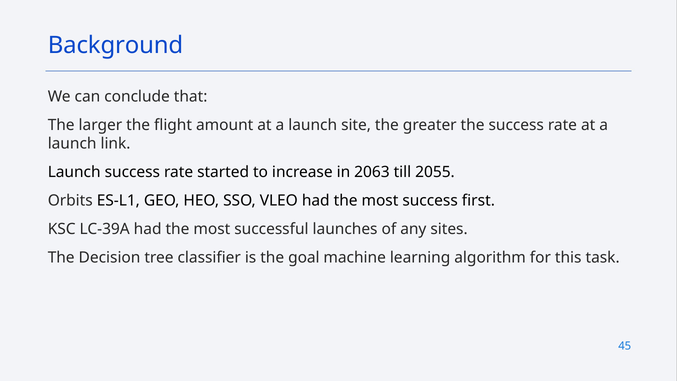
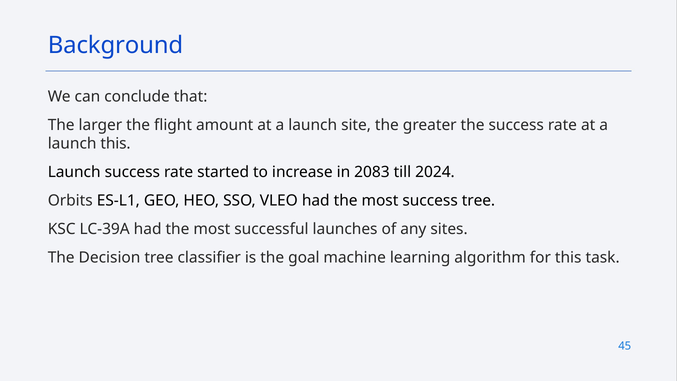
launch link: link -> this (116, 144)
2063: 2063 -> 2083 (372, 172)
2055: 2055 -> 2024 (435, 172)
success first: first -> tree (478, 201)
